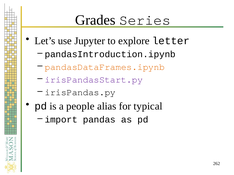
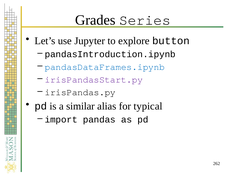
letter: letter -> button (171, 41)
pandasDataFrames.ipynb colour: orange -> blue (105, 67)
people: people -> similar (81, 106)
